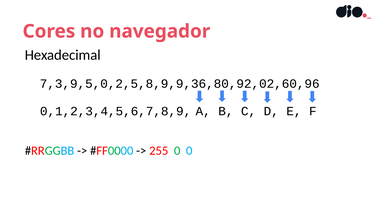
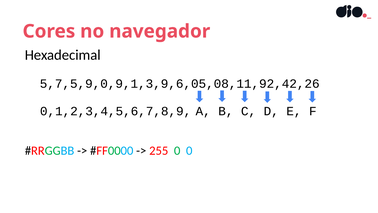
7,3,9,5,0,2,5,8,9,9,36,80,92,02,60,96: 7,3,9,5,0,2,5,8,9,9,36,80,92,02,60,96 -> 5,7,5,9,0,9,1,3,9,6,05,08,11,92,42,26 (180, 84)
